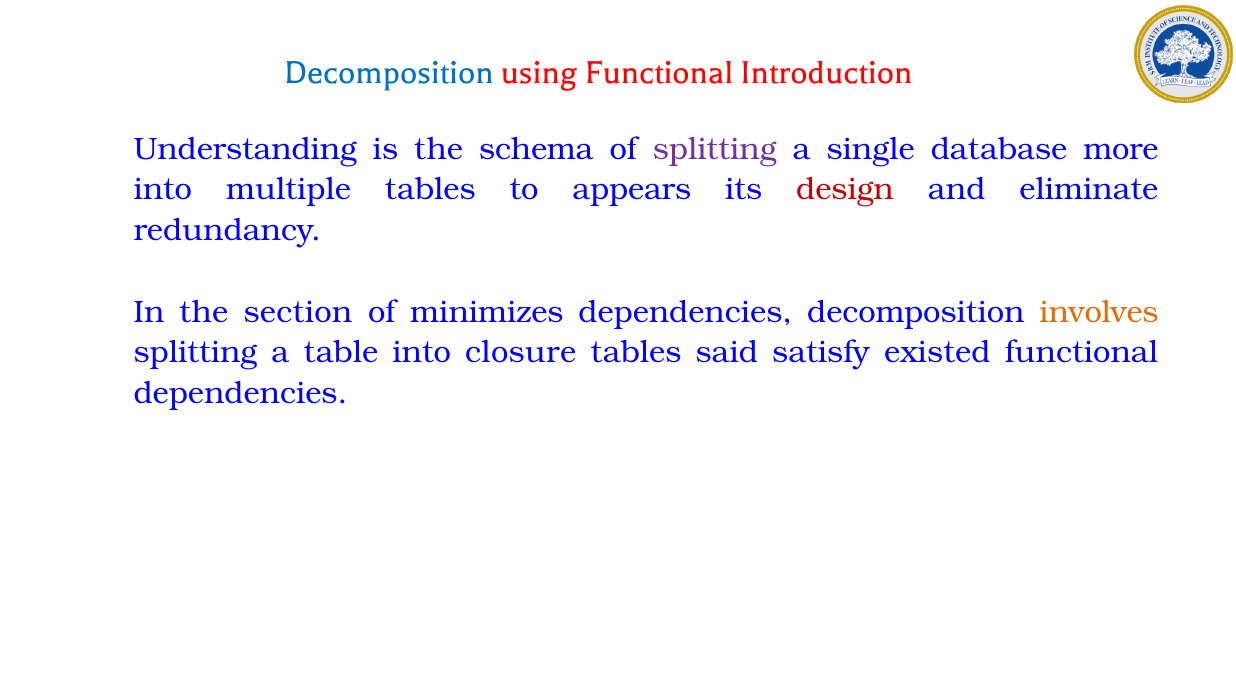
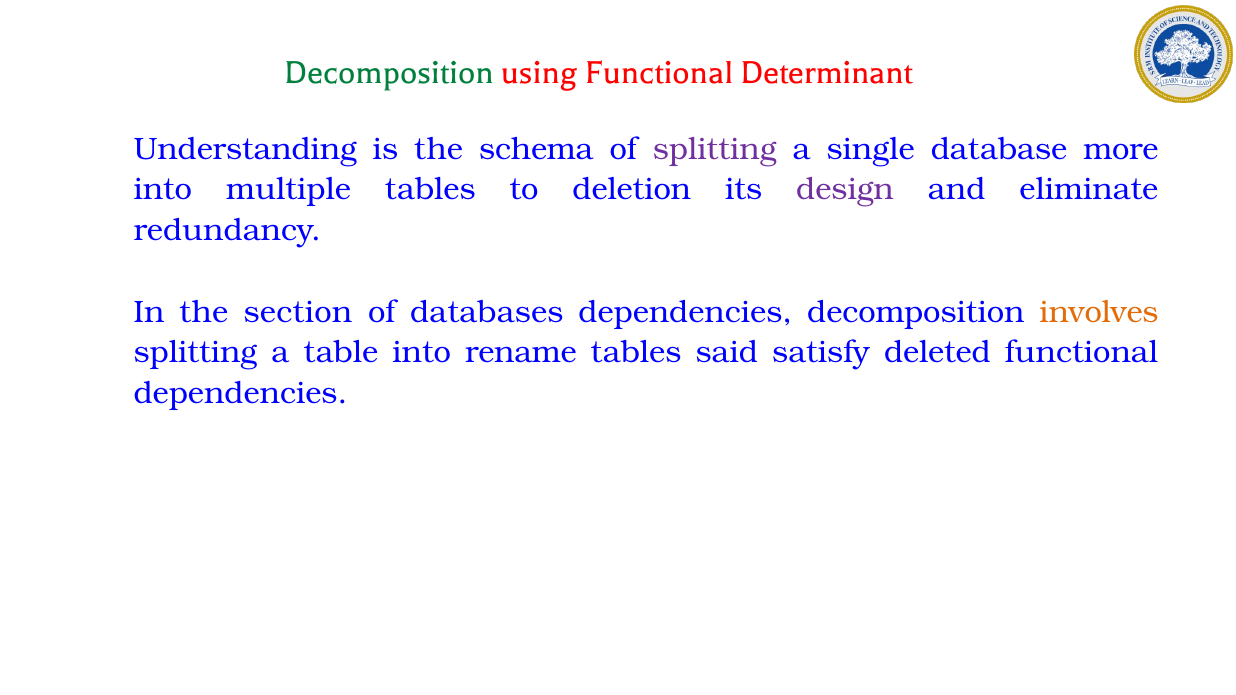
Decomposition colour: blue -> green (389, 71)
Introduction: Introduction -> Determinant (827, 71)
appears: appears -> deletion (632, 190)
design colour: red -> purple (845, 190)
minimizes: minimizes -> databases (487, 312)
closure: closure -> rename (521, 353)
existed: existed -> deleted (937, 353)
